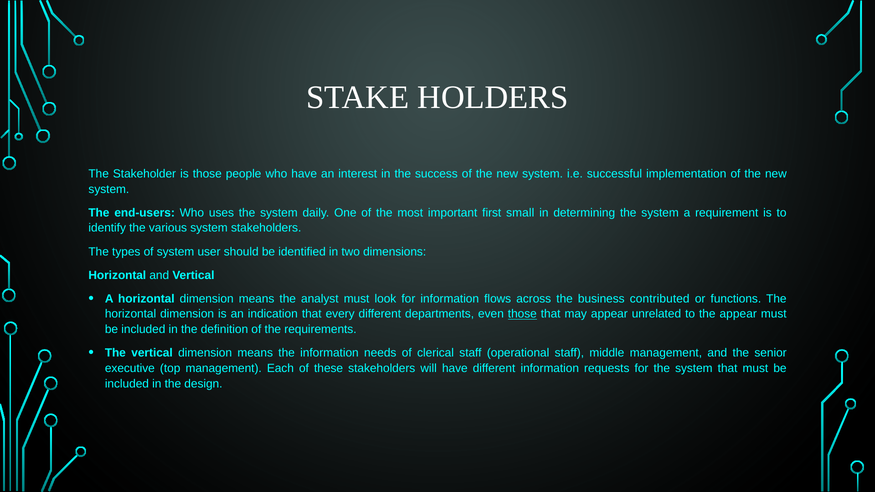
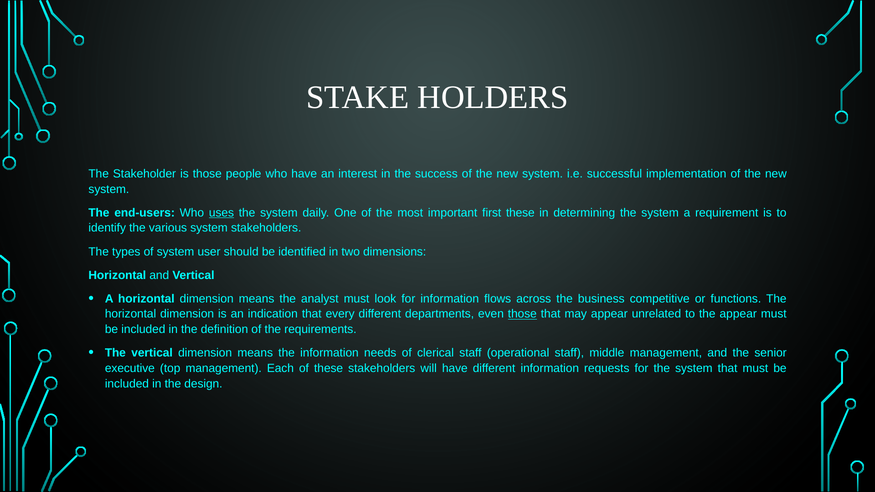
uses underline: none -> present (221, 213)
first small: small -> these (520, 213)
contributed: contributed -> competitive (660, 299)
